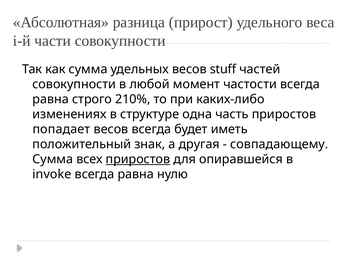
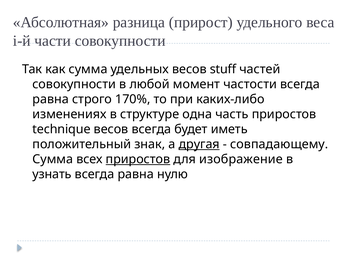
210%: 210% -> 170% (133, 99)
попадает: попадает -> technique (62, 129)
другая underline: none -> present (199, 144)
опиравшейся: опиравшейся -> изображение (241, 159)
invoke: invoke -> узнать (52, 174)
